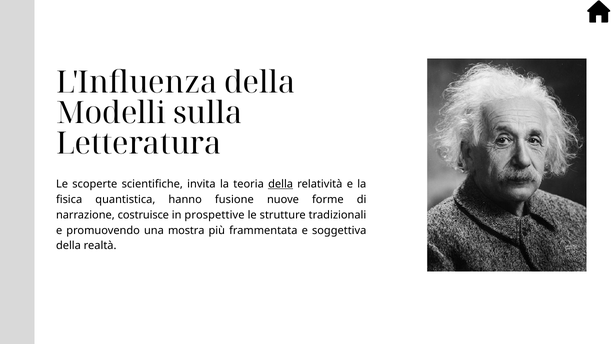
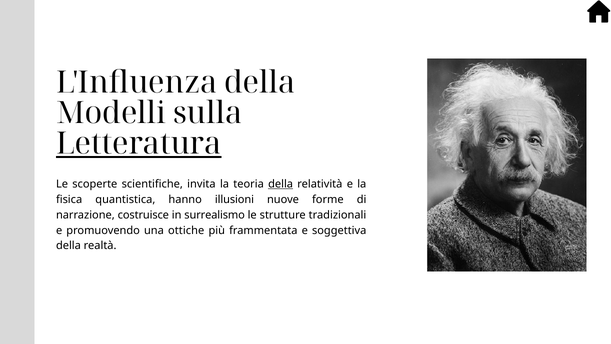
Letteratura underline: none -> present (139, 144)
fusione: fusione -> illusioni (234, 199)
prospettive: prospettive -> surrealismo (215, 215)
mostra: mostra -> ottiche (186, 230)
